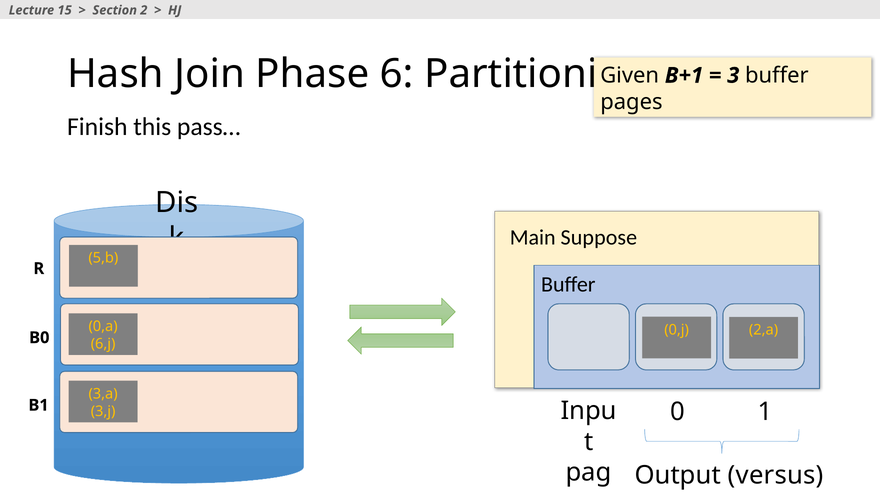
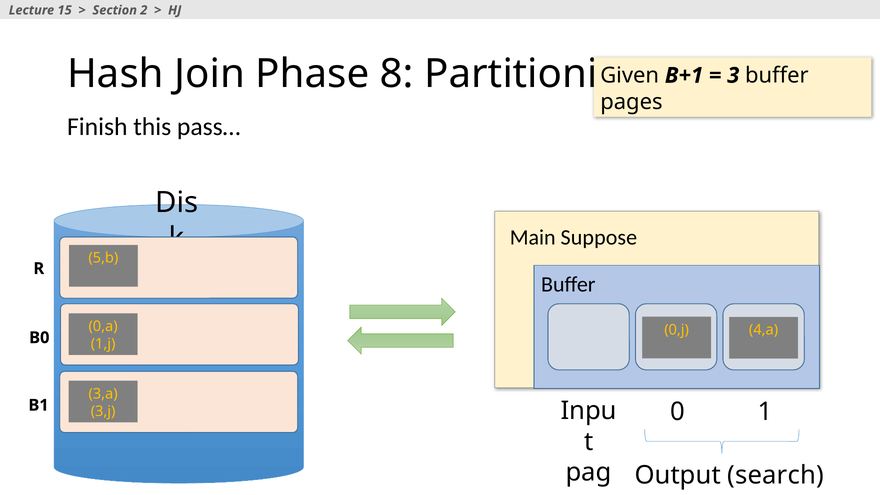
6: 6 -> 8 (397, 74)
2,a: 2,a -> 4,a (764, 330)
6,j: 6,j -> 1,j (103, 344)
versus: versus -> search (776, 475)
